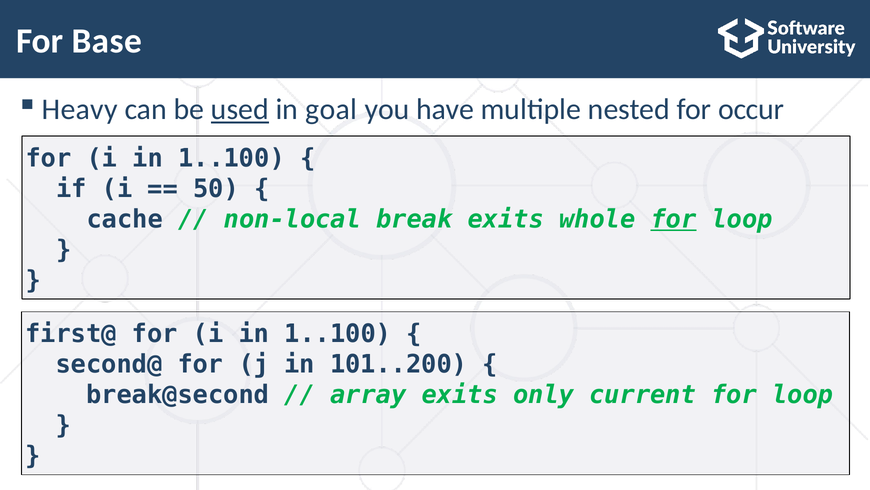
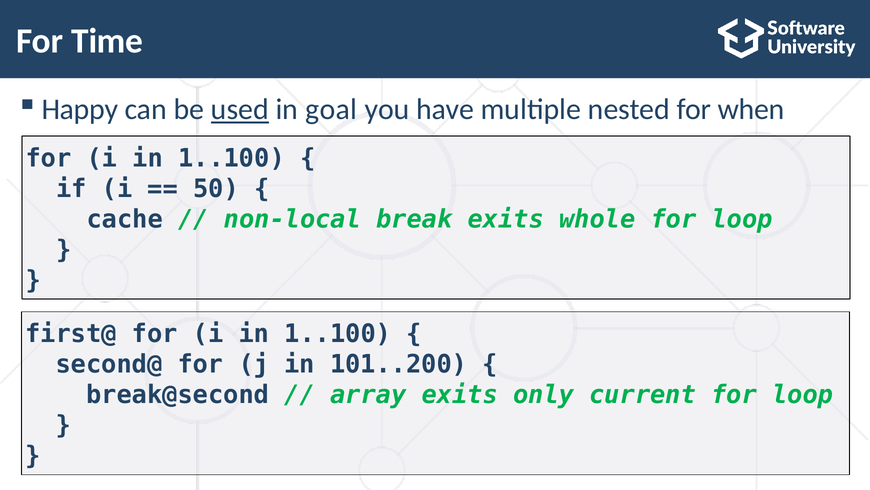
Base: Base -> Time (107, 41)
Heavy: Heavy -> Happy (80, 109)
occur: occur -> when (751, 109)
for underline: present -> none (674, 219)
